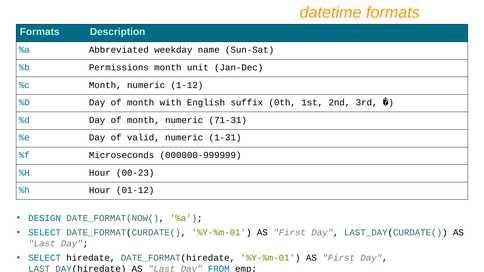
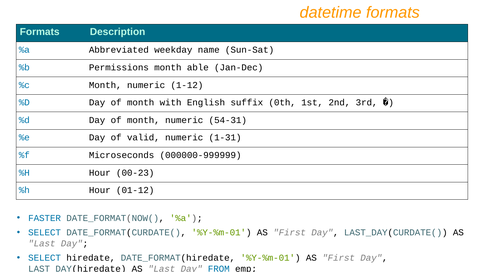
unit: unit -> able (198, 68)
71-31: 71-31 -> 54-31 (228, 120)
DESIGN: DESIGN -> FASTER (45, 218)
